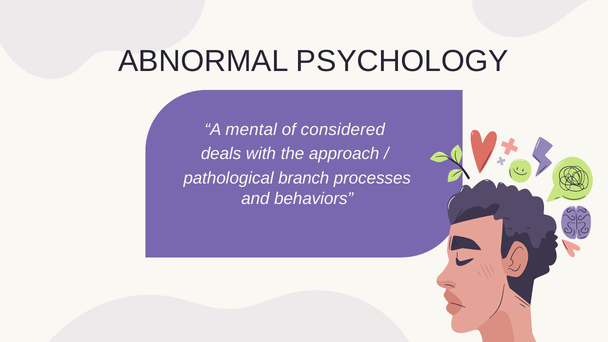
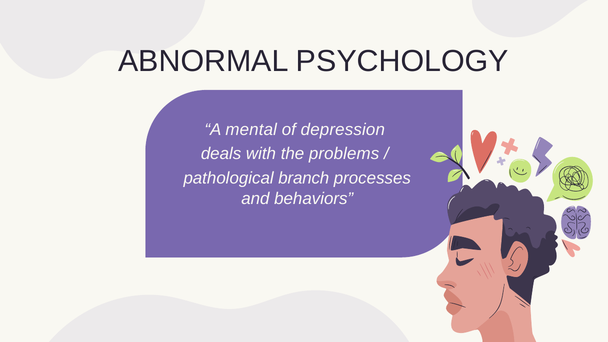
considered: considered -> depression (343, 130)
approach: approach -> problems (344, 154)
